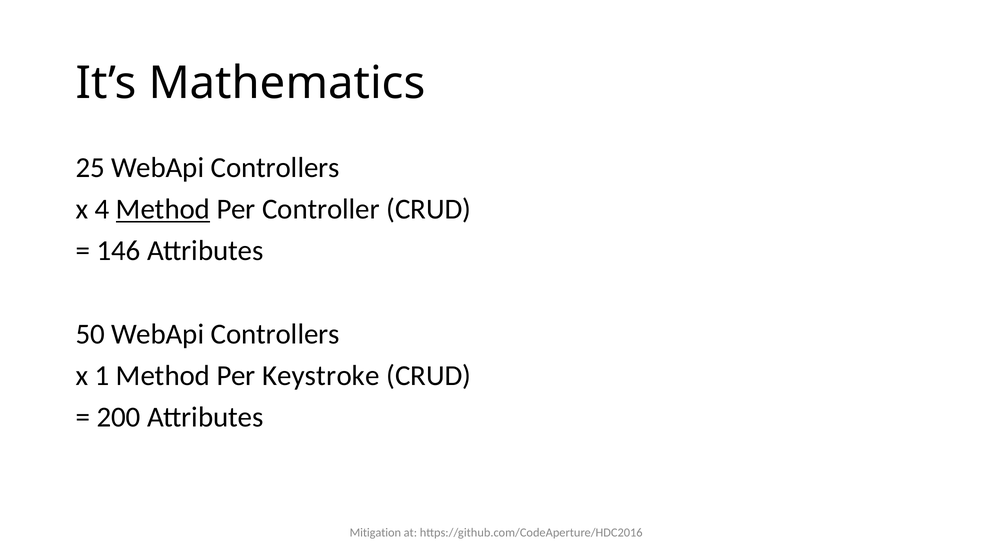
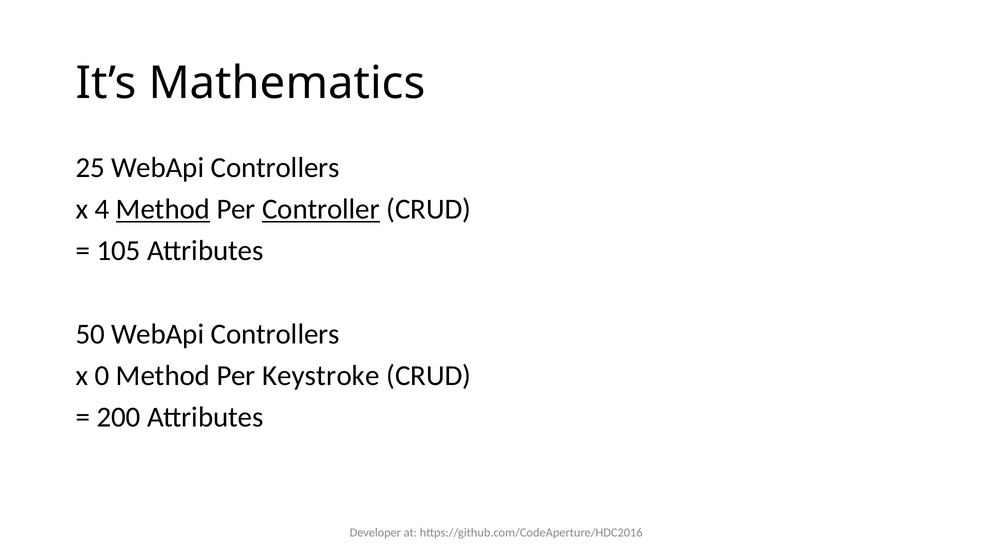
Controller underline: none -> present (321, 210)
146: 146 -> 105 (119, 251)
1: 1 -> 0 (102, 376)
Mitigation: Mitigation -> Developer (375, 533)
